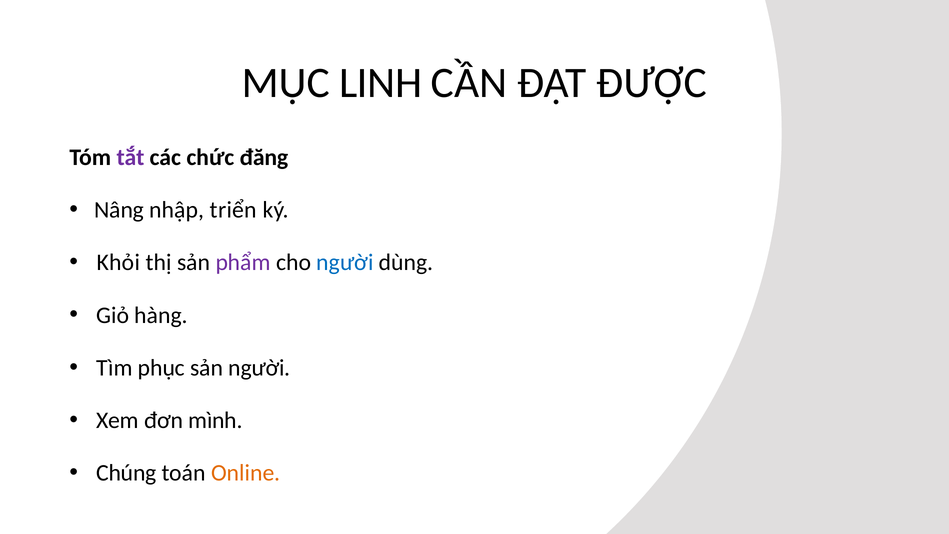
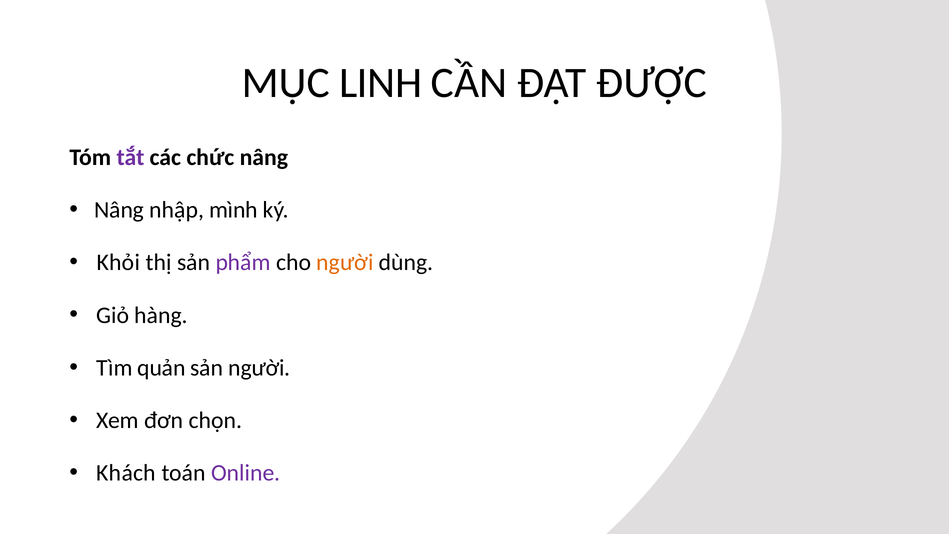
chức đăng: đăng -> nâng (264, 157)
triển: triển -> mình (234, 210)
người colour: blue -> orange (345, 262)
phục: phục -> quản (161, 368)
mình: mình -> chọn (215, 420)
Chúng: Chúng -> Khách (126, 473)
Online colour: orange -> purple (246, 473)
